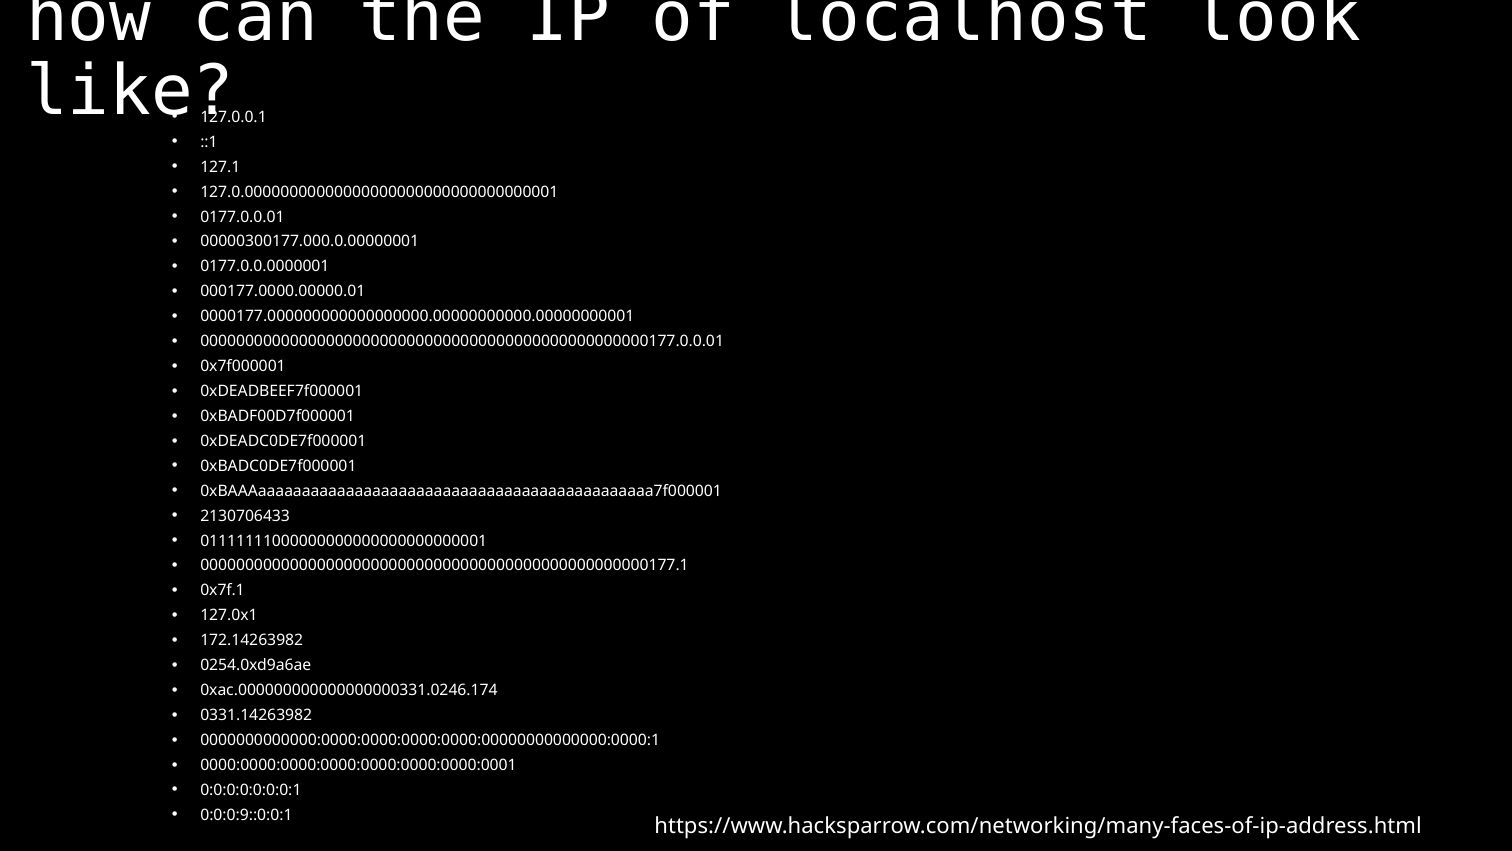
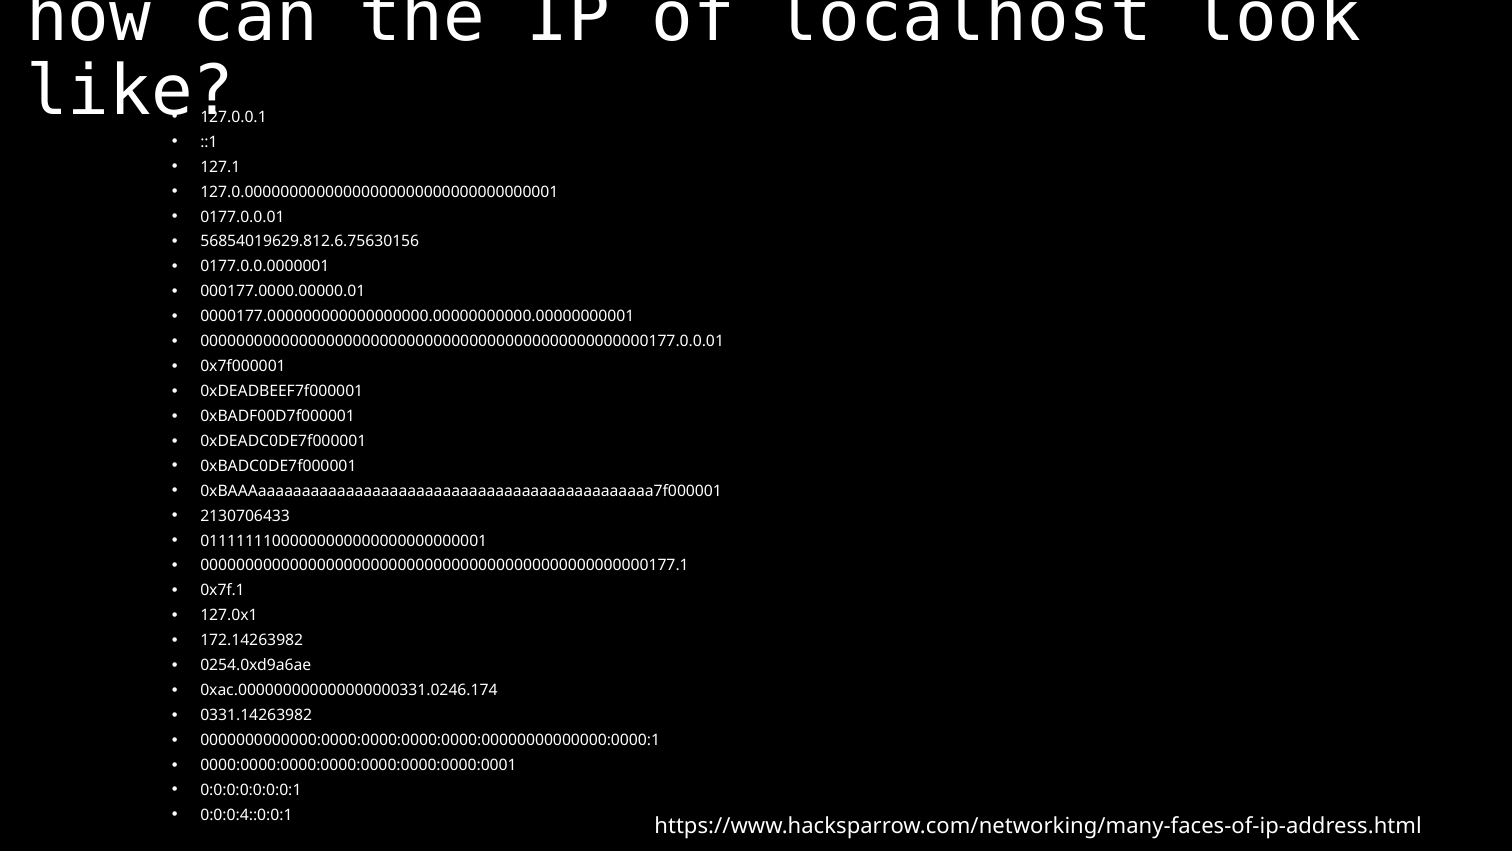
00000300177.000.0.00000001: 00000300177.000.0.00000001 -> 56854019629.812.6.75630156 (310, 242)
0:0:0:9::0:0:1: 0:0:0:9::0:0:1 -> 0:0:0:4::0:0:1 (246, 815)
